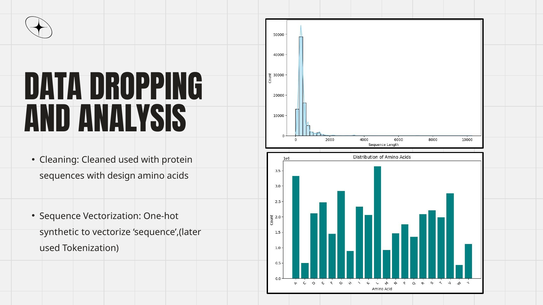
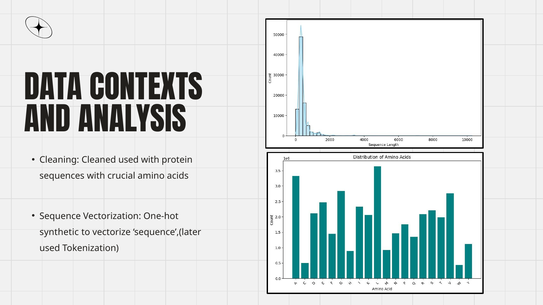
DROPPING: DROPPING -> CONTEXTS (146, 89)
design: design -> crucial (121, 176)
